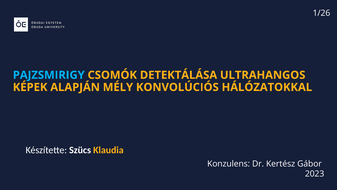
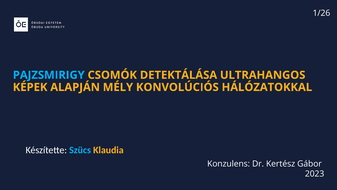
Szücs colour: white -> light blue (80, 150)
